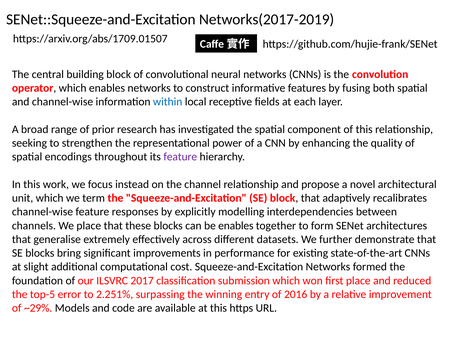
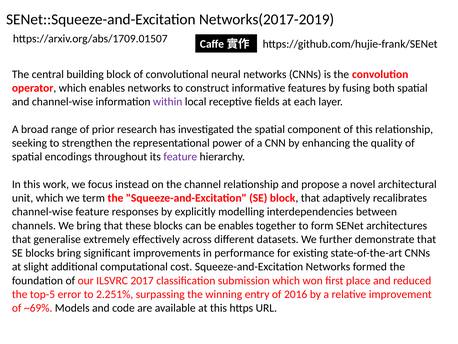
within colour: blue -> purple (168, 102)
We place: place -> bring (89, 225)
~29%: ~29% -> ~69% (38, 308)
